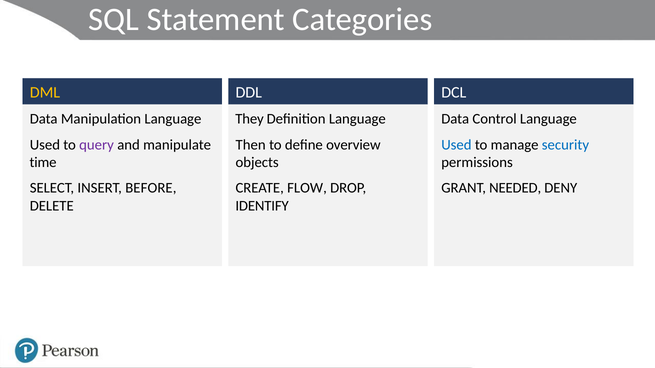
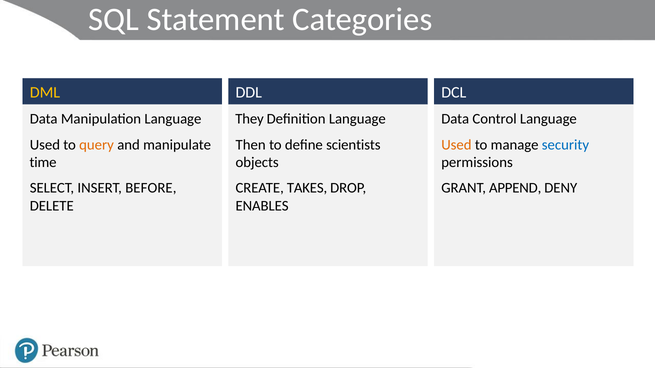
query colour: purple -> orange (97, 145)
overview: overview -> scientists (353, 145)
Used colour: blue -> orange (456, 145)
FLOW: FLOW -> TAKES (307, 188)
NEEDED: NEEDED -> APPEND (515, 188)
IDENTIFY: IDENTIFY -> ENABLES (262, 206)
